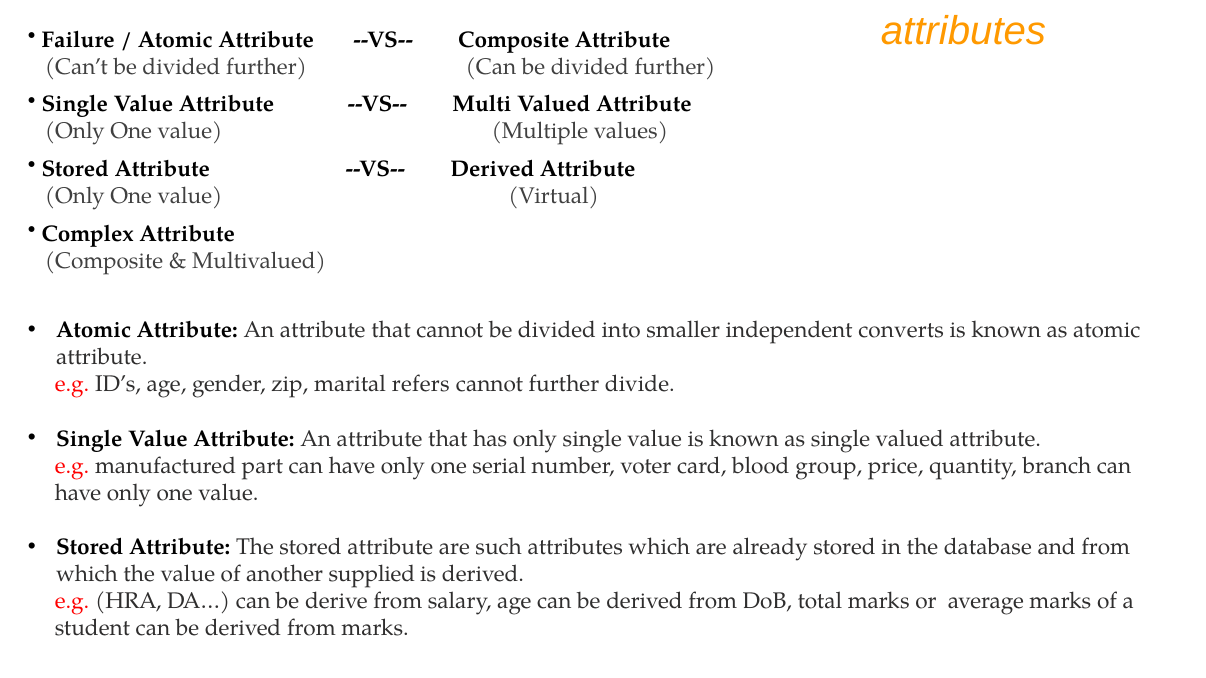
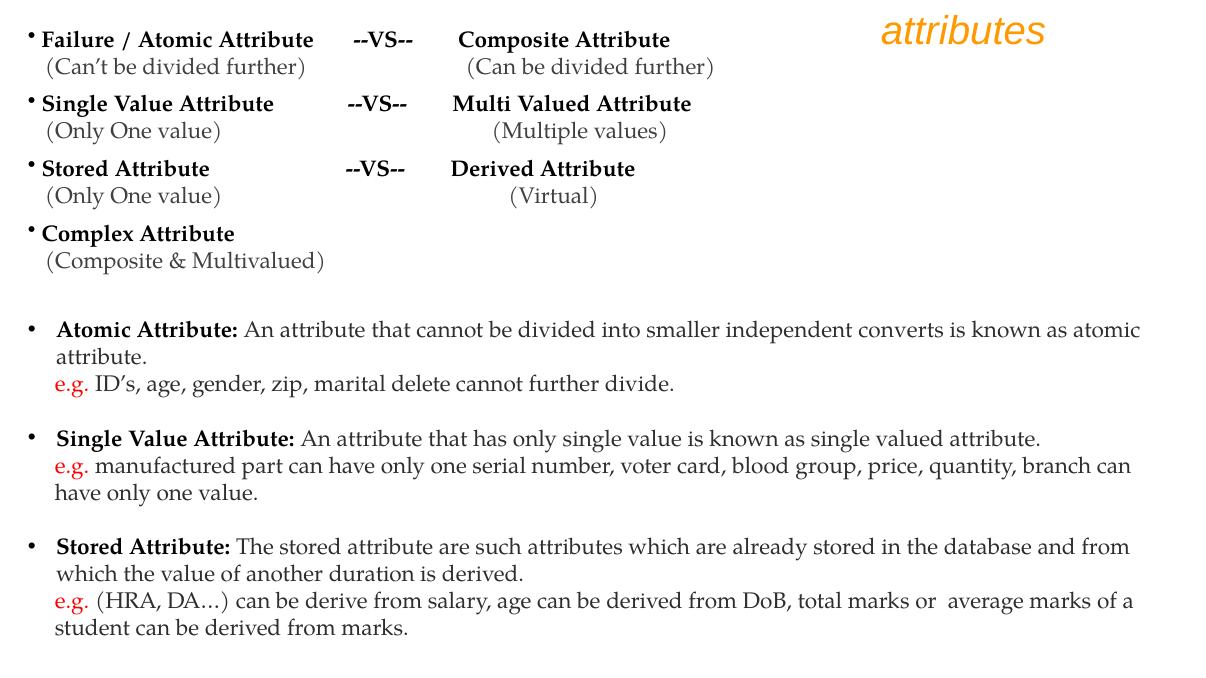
refers: refers -> delete (421, 385)
supplied: supplied -> duration (372, 574)
